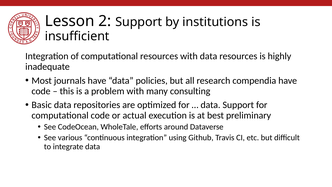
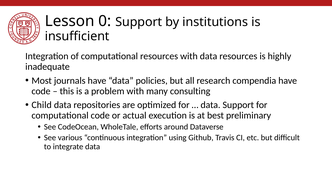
2: 2 -> 0 (105, 21)
Basic: Basic -> Child (42, 105)
